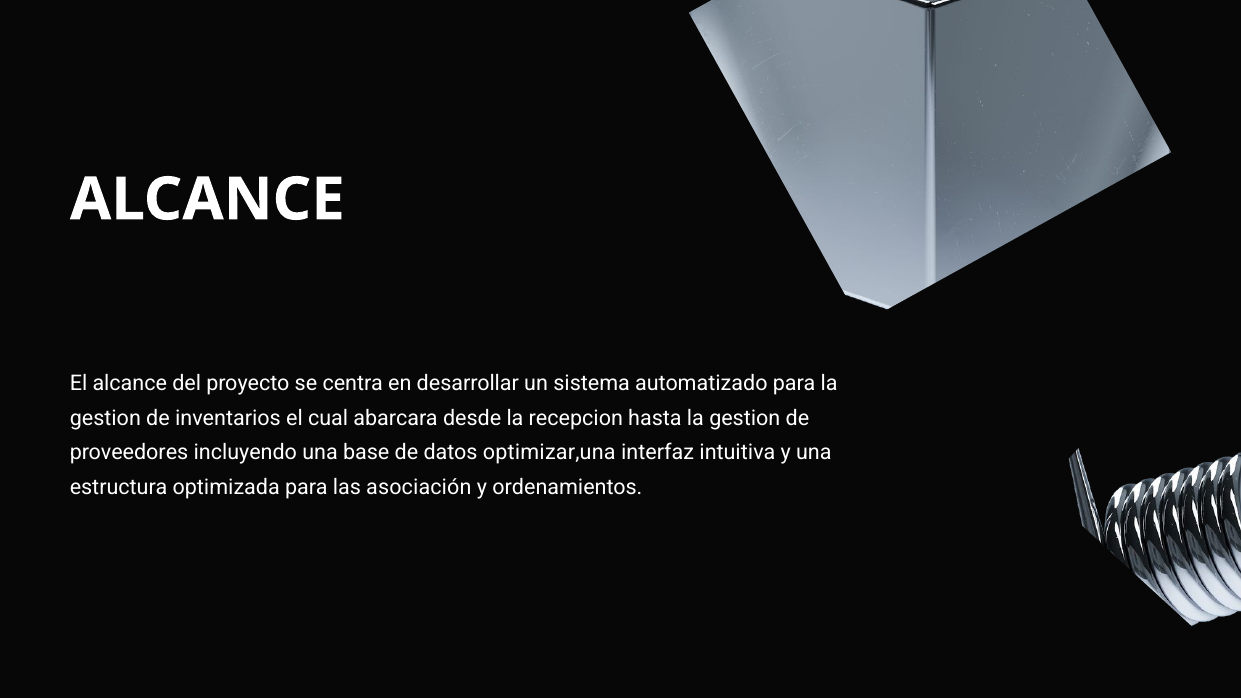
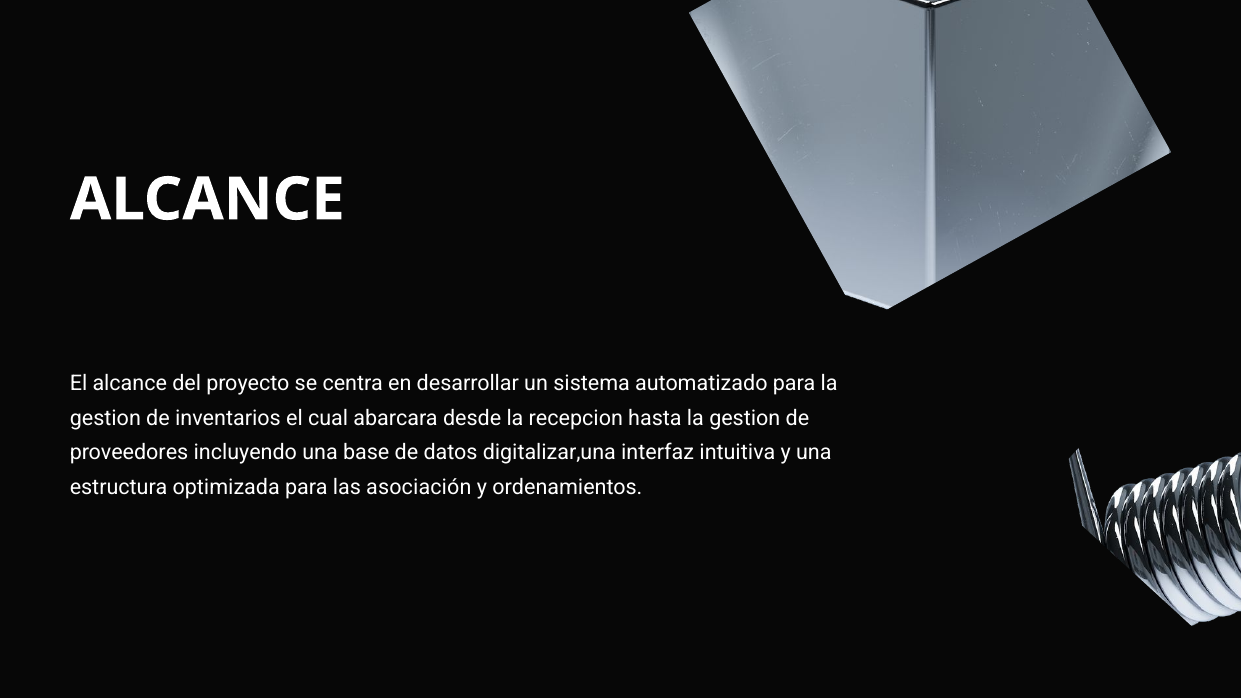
optimizar,una: optimizar,una -> digitalizar,una (549, 453)
